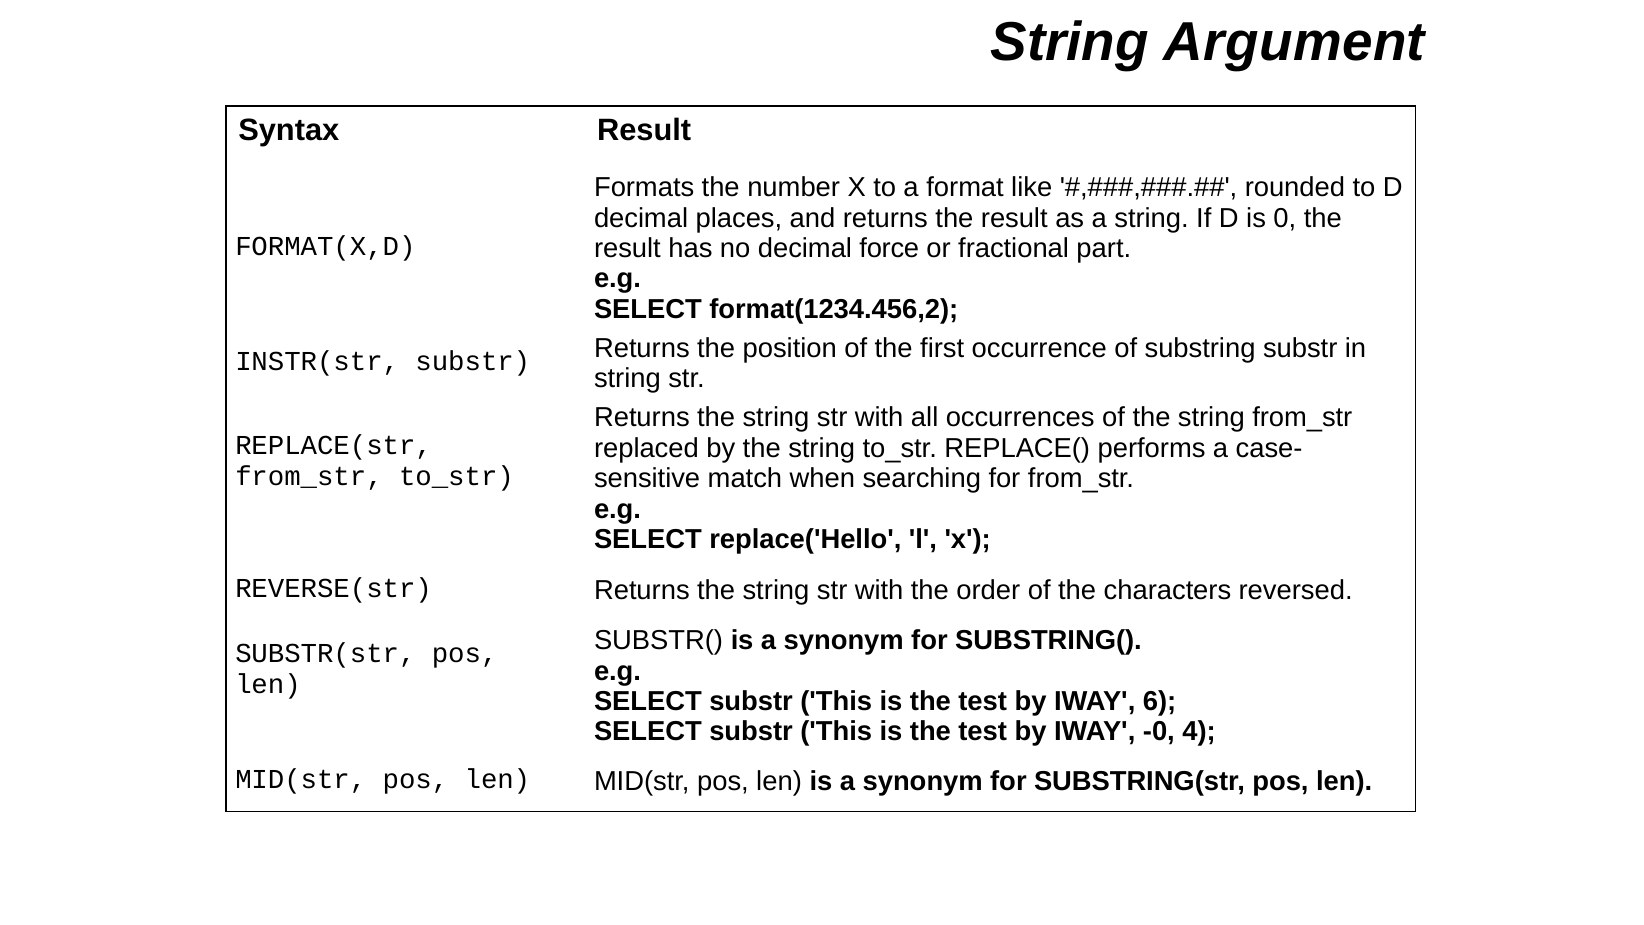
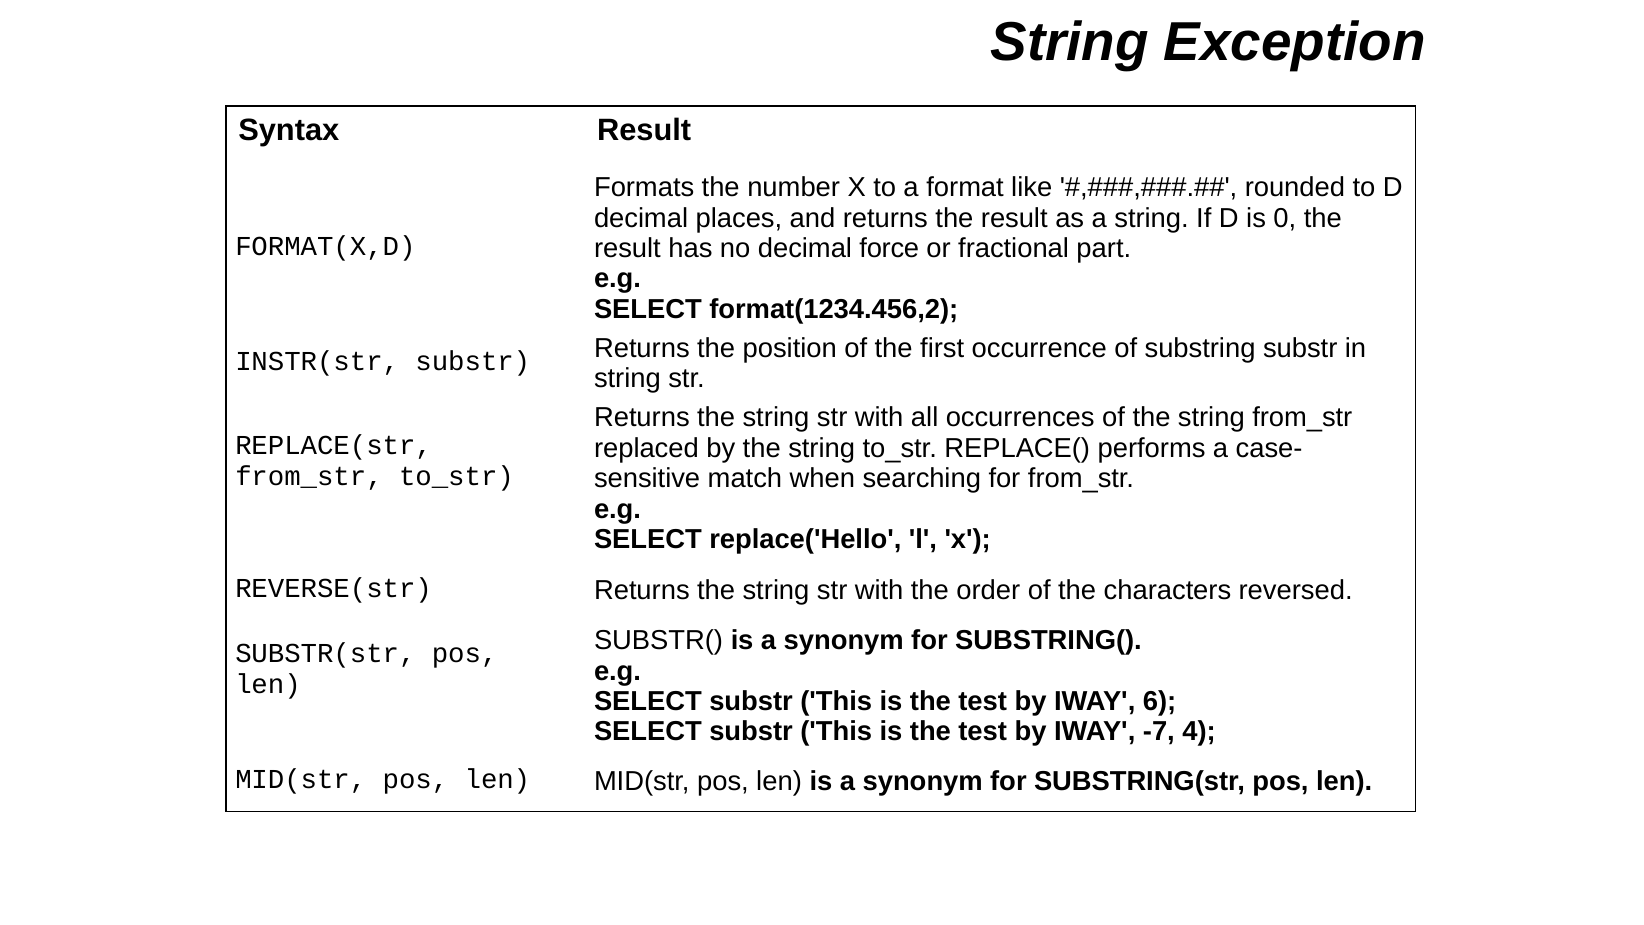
Argument: Argument -> Exception (1295, 43)
-0: -0 -> -7 (1159, 732)
